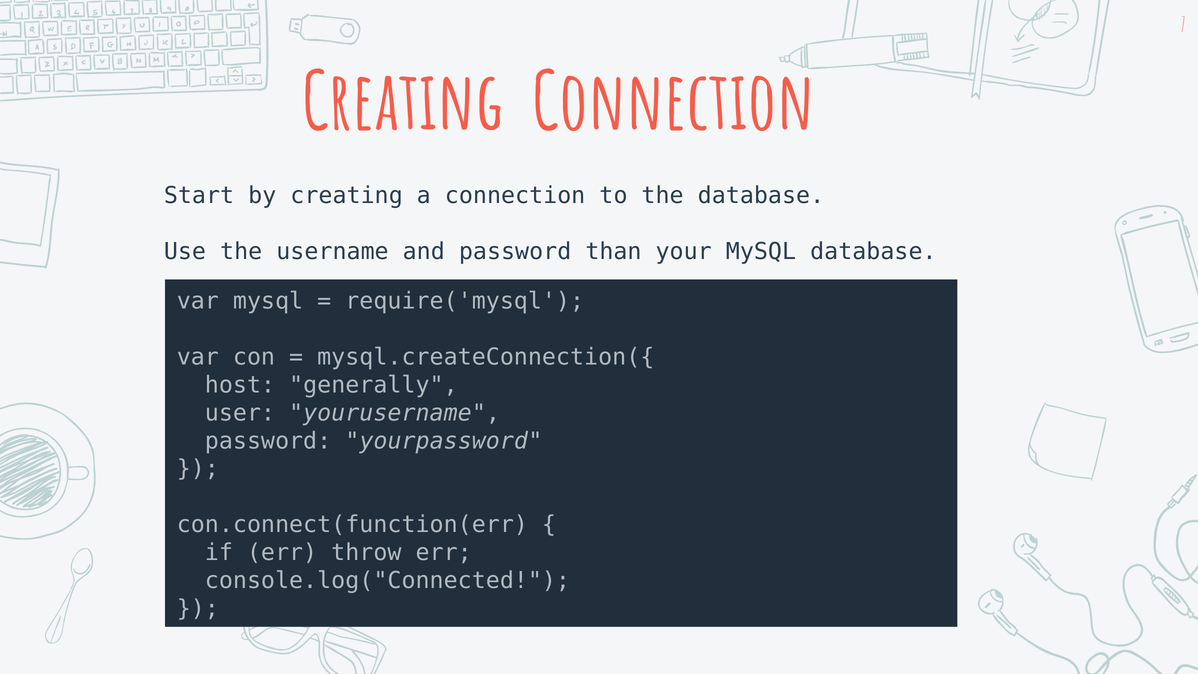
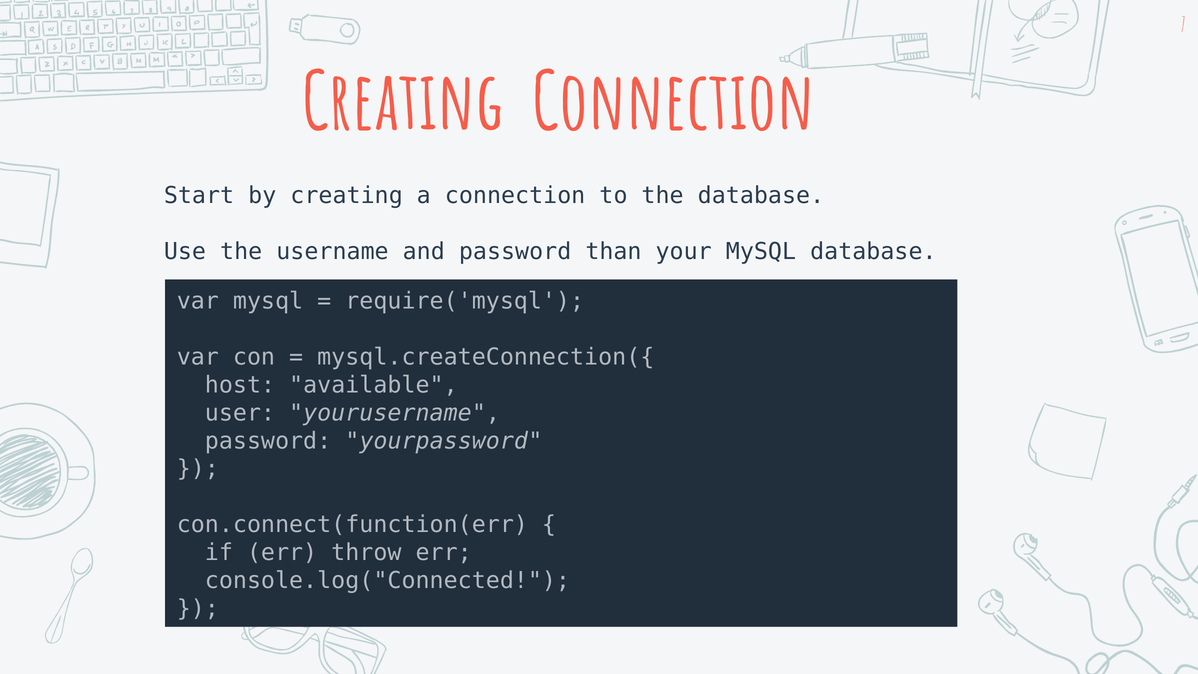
generally: generally -> available (373, 385)
